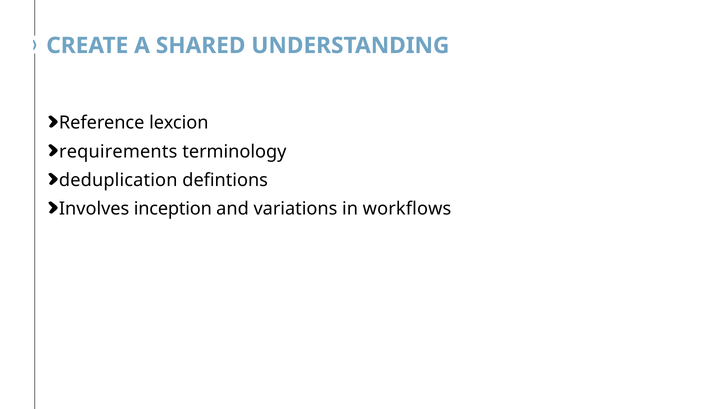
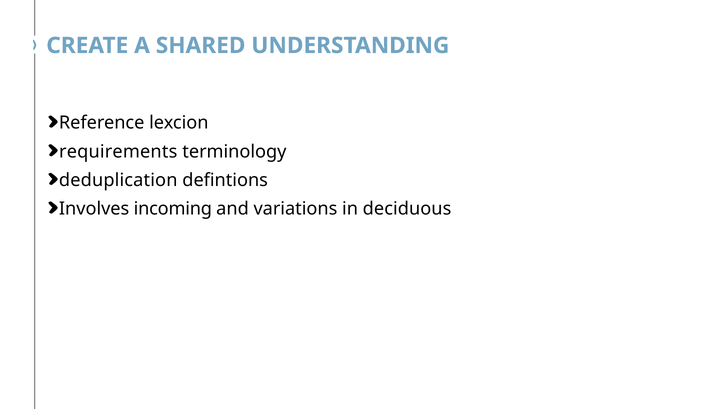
inception: inception -> incoming (173, 208)
workflows: workflows -> deciduous (407, 208)
